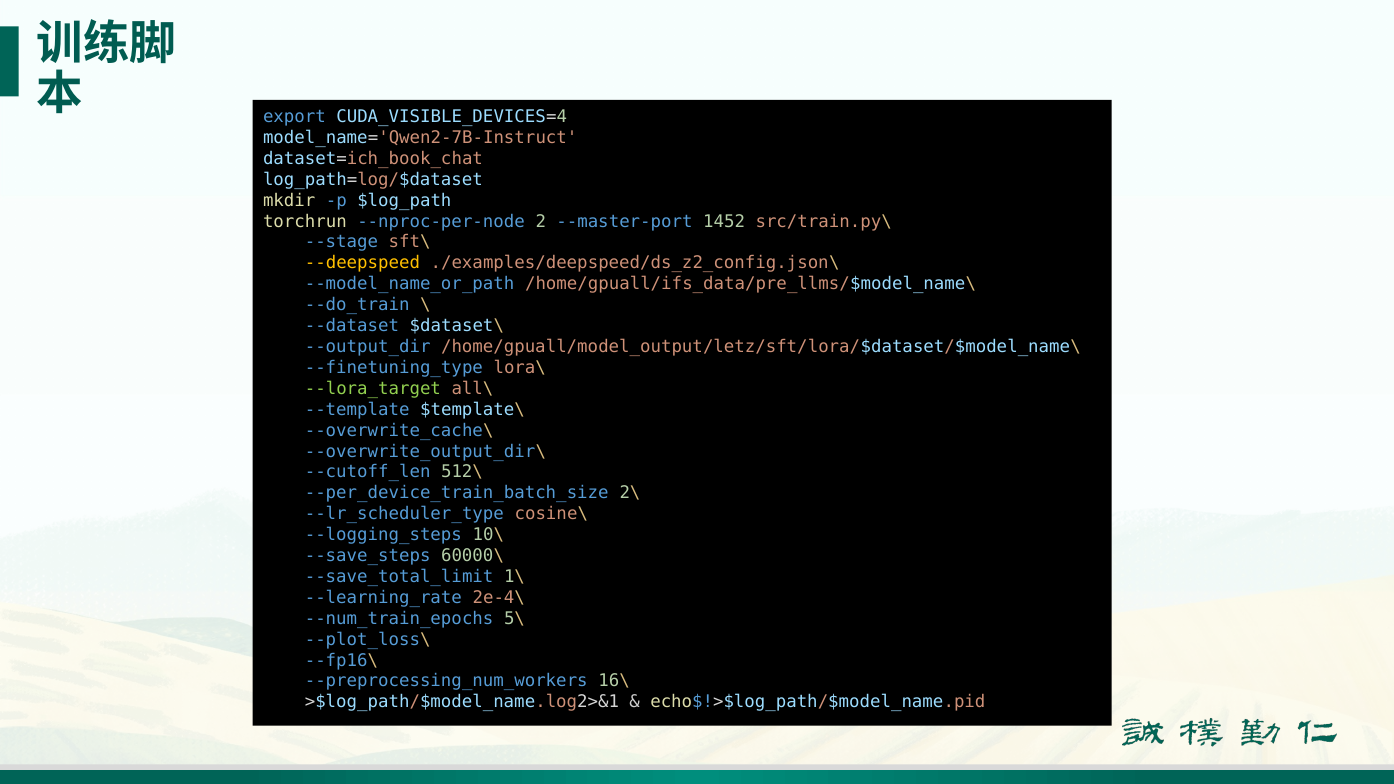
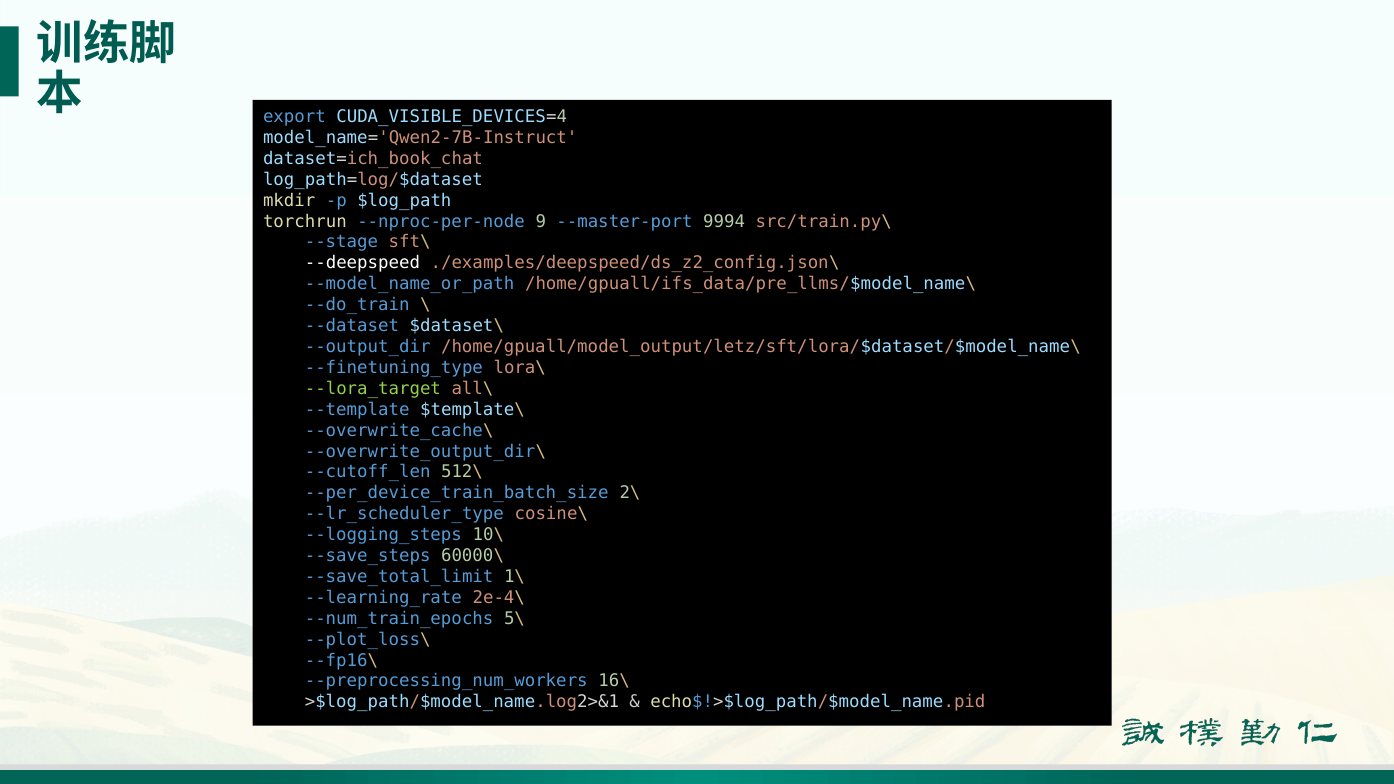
2: 2 -> 9 (541, 221)
1452: 1452 -> 9994 (724, 221)
--deepspeed colour: yellow -> white (362, 263)
